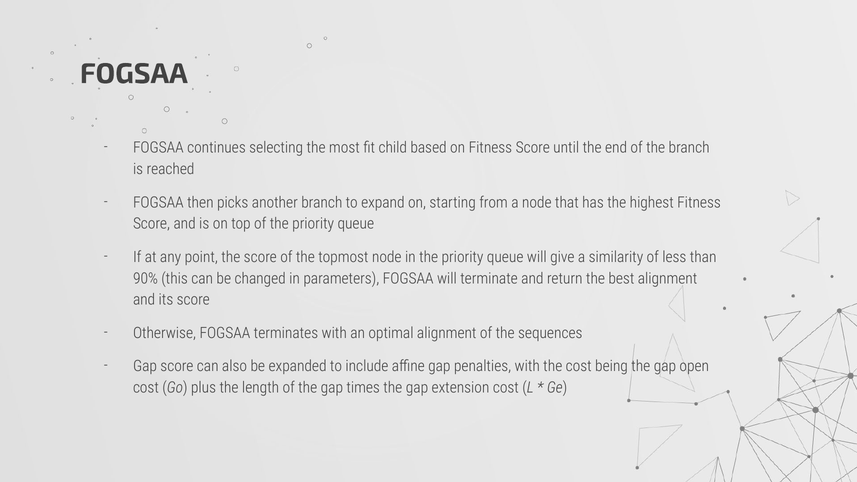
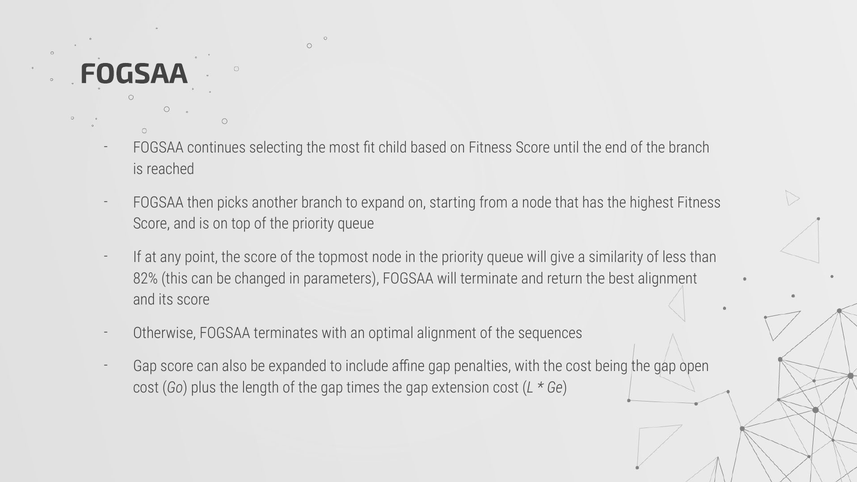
90%: 90% -> 82% (145, 279)
